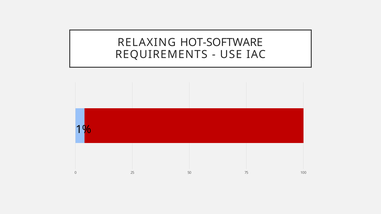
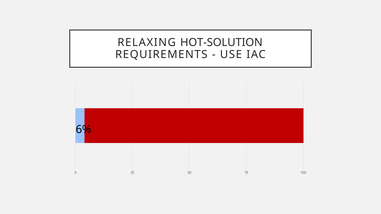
HOT-SOFTWARE: HOT-SOFTWARE -> HOT-SOLUTION (221, 43)
1%: 1% -> 6% (84, 130)
